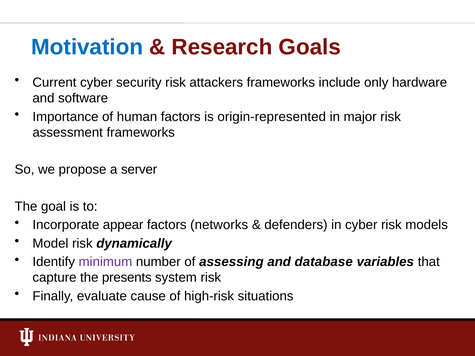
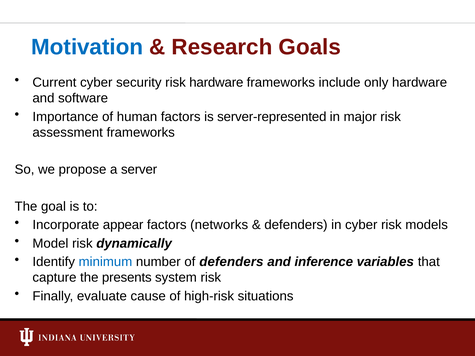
risk attackers: attackers -> hardware (216, 82)
origin-represented: origin-represented -> server-represented (272, 117)
minimum colour: purple -> blue (105, 262)
of assessing: assessing -> defenders (231, 262)
database: database -> inference (324, 262)
